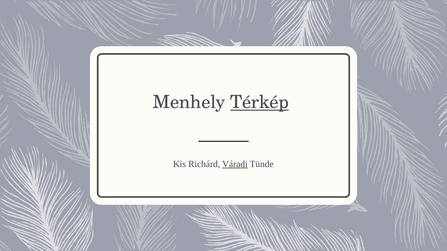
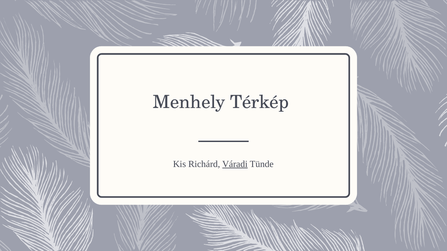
Térkép underline: present -> none (260, 102)
